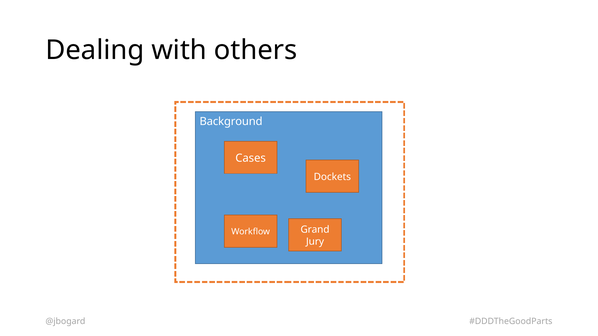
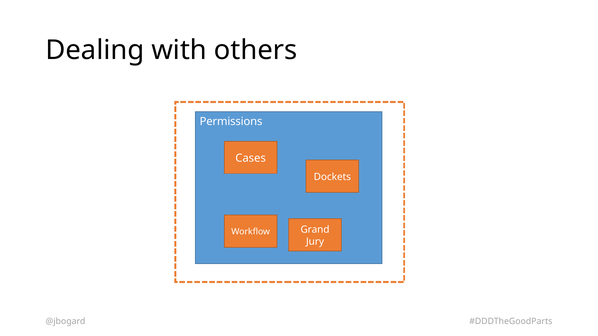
Background: Background -> Permissions (231, 122)
